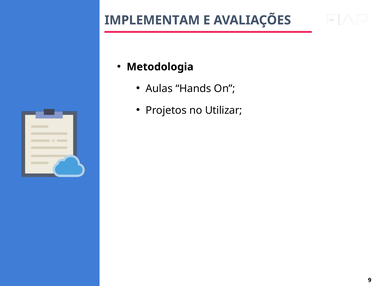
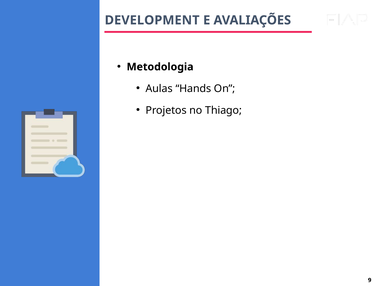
IMPLEMENTAM: IMPLEMENTAM -> DEVELOPMENT (152, 20)
Utilizar: Utilizar -> Thiago (224, 110)
